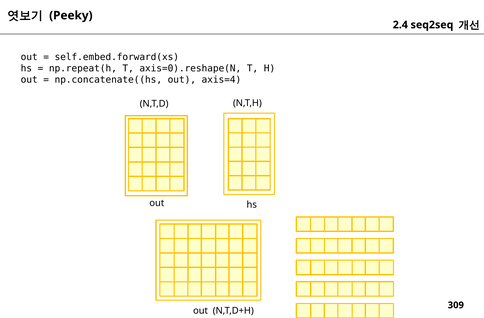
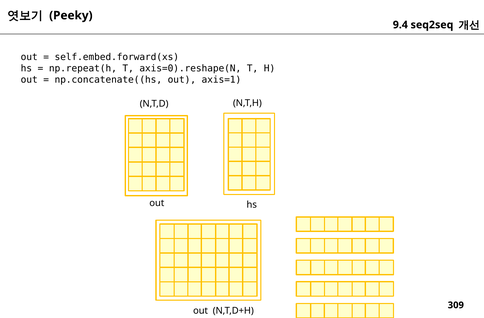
2.4: 2.4 -> 9.4 (400, 25)
axis=4: axis=4 -> axis=1 (221, 80)
